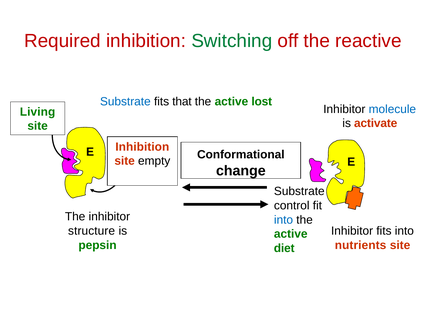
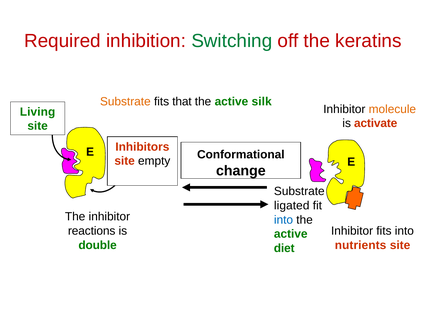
reactive: reactive -> keratins (368, 41)
Substrate colour: blue -> orange (125, 102)
lost: lost -> silk (262, 102)
molecule colour: blue -> orange (392, 109)
Inhibition: Inhibition -> Inhibitors (142, 147)
control: control -> ligated (292, 205)
structure: structure -> reactions (92, 231)
pepsin: pepsin -> double (98, 245)
